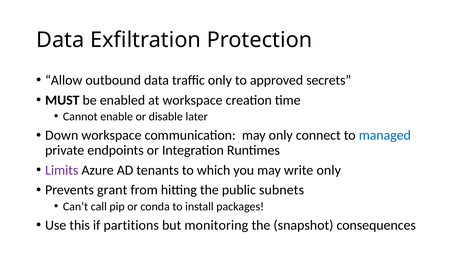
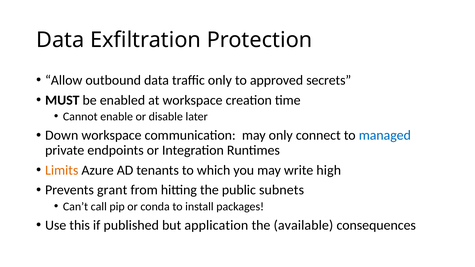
Limits colour: purple -> orange (62, 170)
write only: only -> high (329, 170)
partitions: partitions -> published (131, 225)
monitoring: monitoring -> application (216, 225)
snapshot: snapshot -> available (303, 225)
